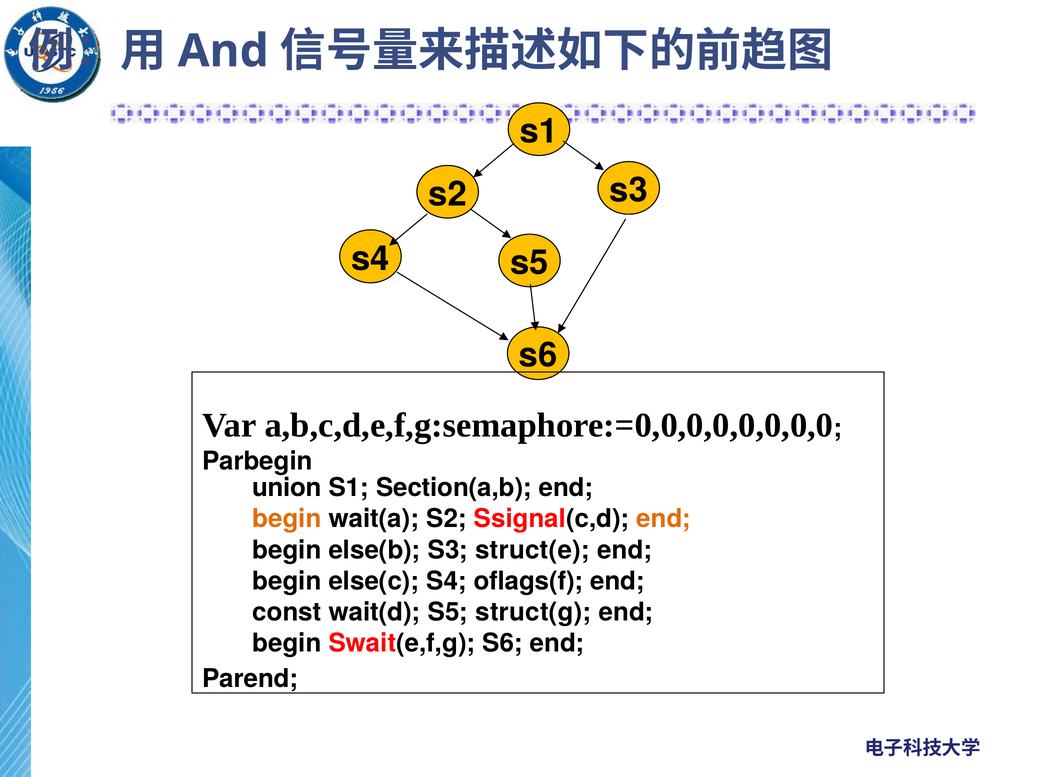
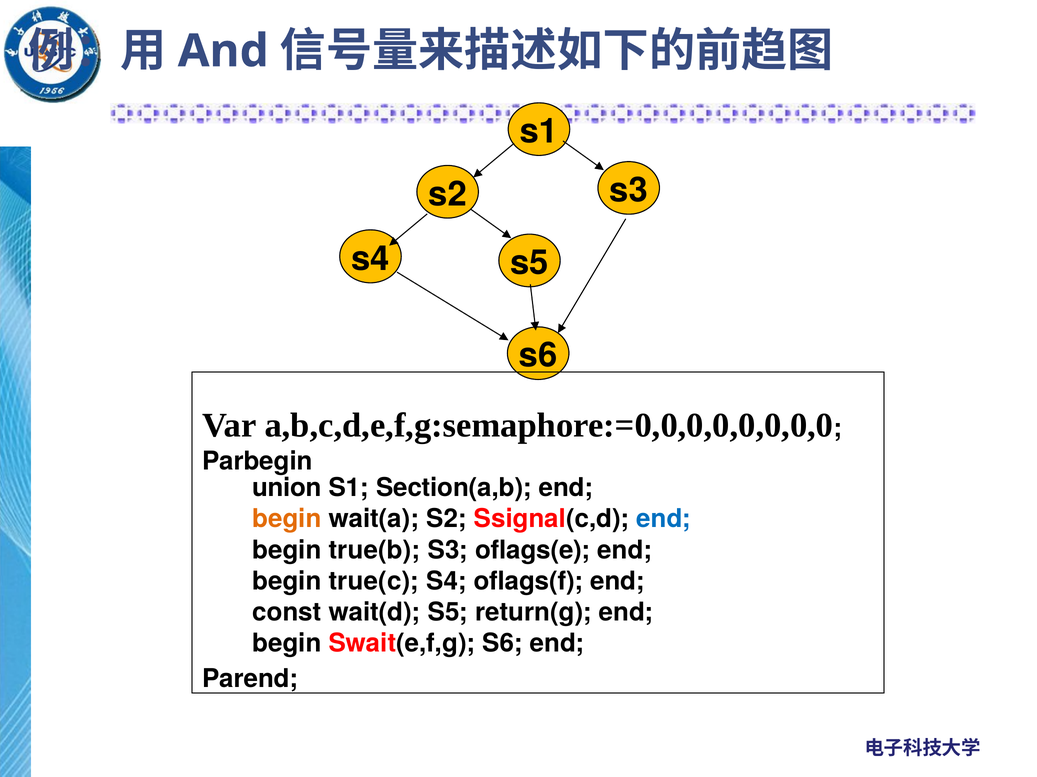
end colour: orange -> blue (664, 519)
else(b: else(b -> true(b (374, 550)
struct(e: struct(e -> oflags(e (533, 550)
else(c: else(c -> true(c (374, 582)
struct(g: struct(g -> return(g (534, 613)
